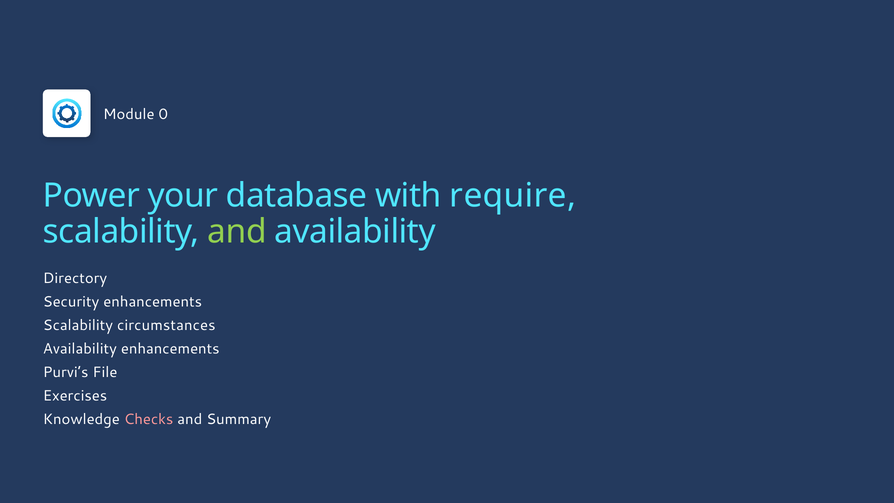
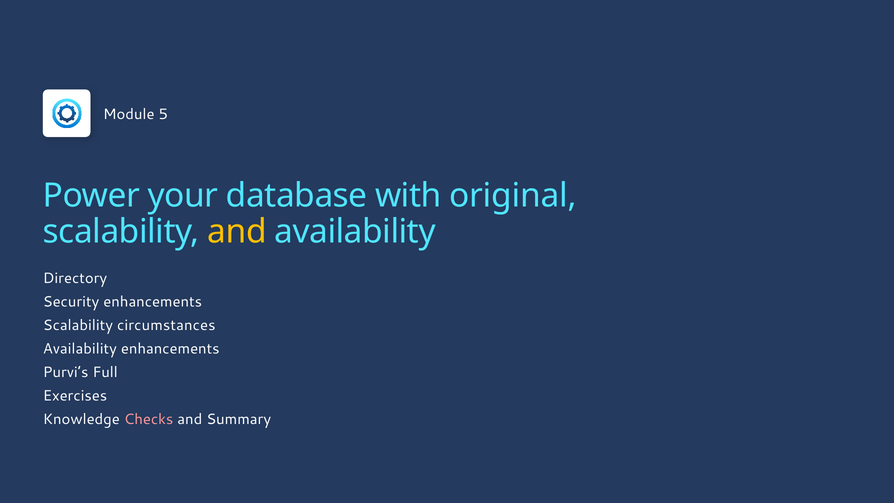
0: 0 -> 5 (163, 114)
require: require -> original (513, 195)
and colour: light green -> yellow (237, 232)
File: File -> Full (105, 372)
